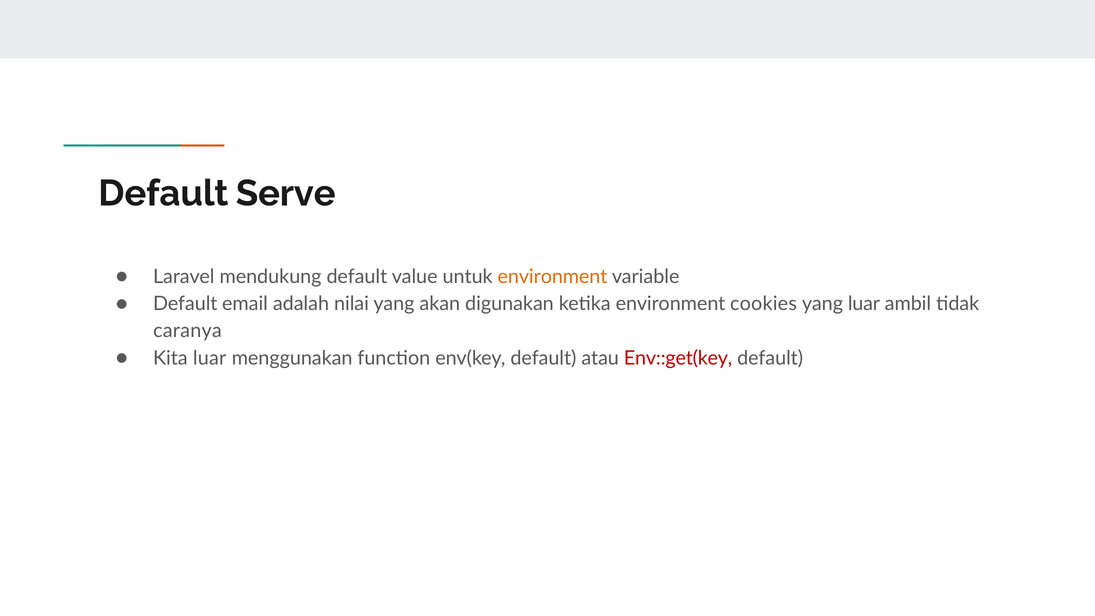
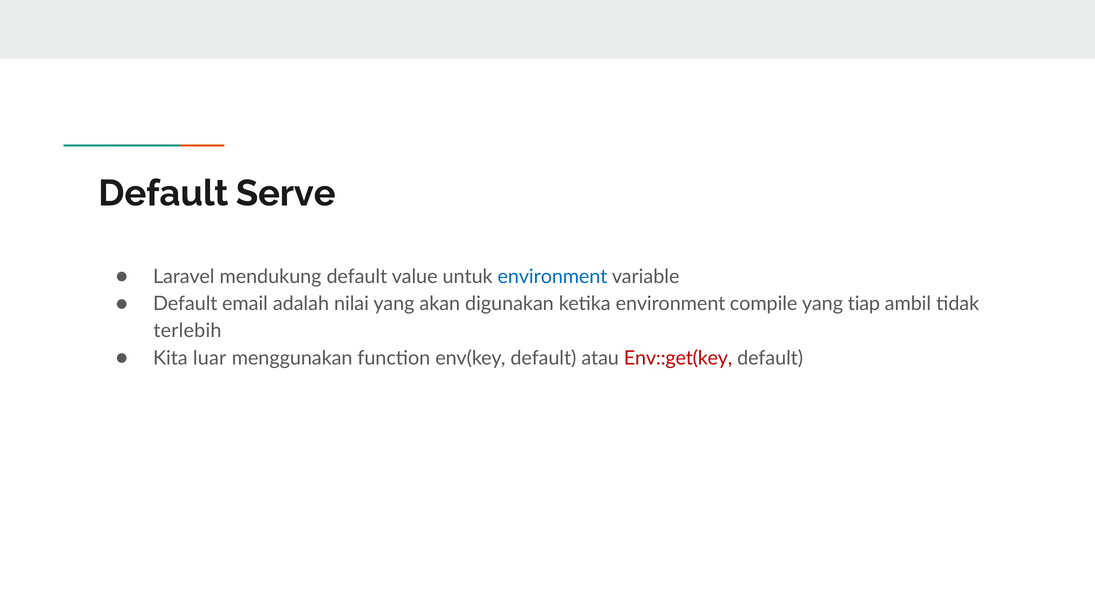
environment colour: orange -> blue (552, 277)
cookies: cookies -> compile (764, 304)
yang luar: luar -> tiap (864, 304)
caranya: caranya -> terlebih (187, 331)
